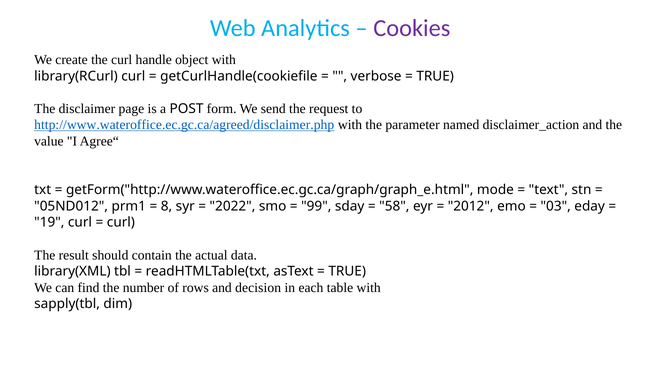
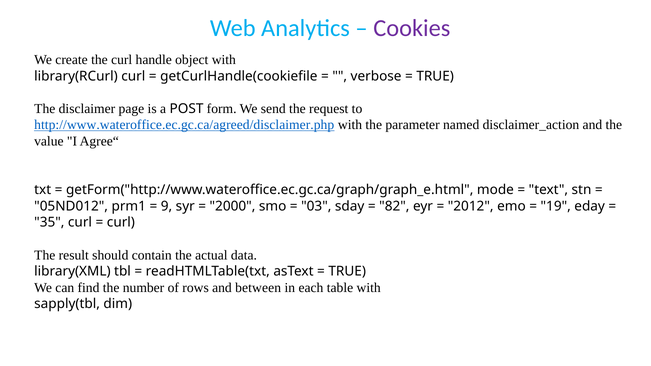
8: 8 -> 9 (167, 206)
2022: 2022 -> 2000 (232, 206)
99: 99 -> 03 (316, 206)
58: 58 -> 82 (394, 206)
03: 03 -> 19 (556, 206)
19: 19 -> 35 (49, 223)
decision: decision -> between (258, 288)
